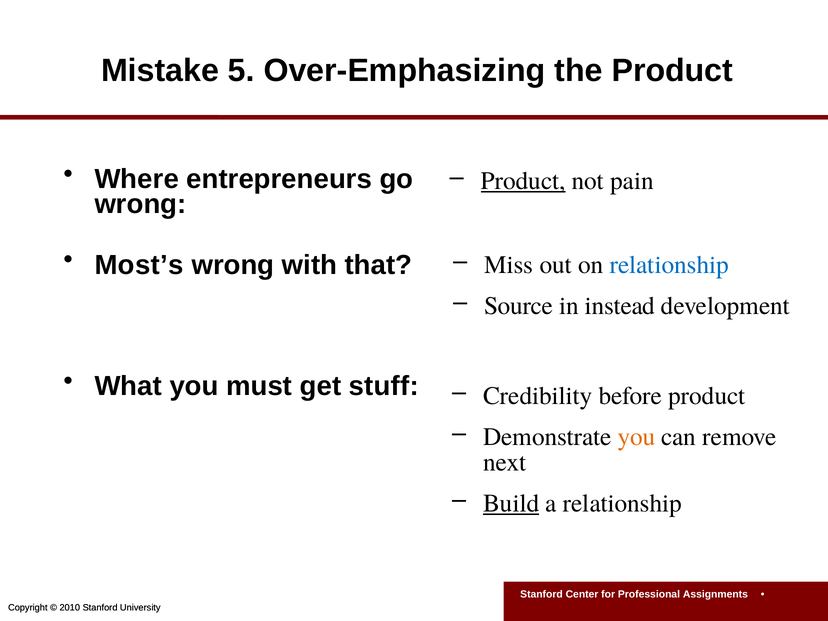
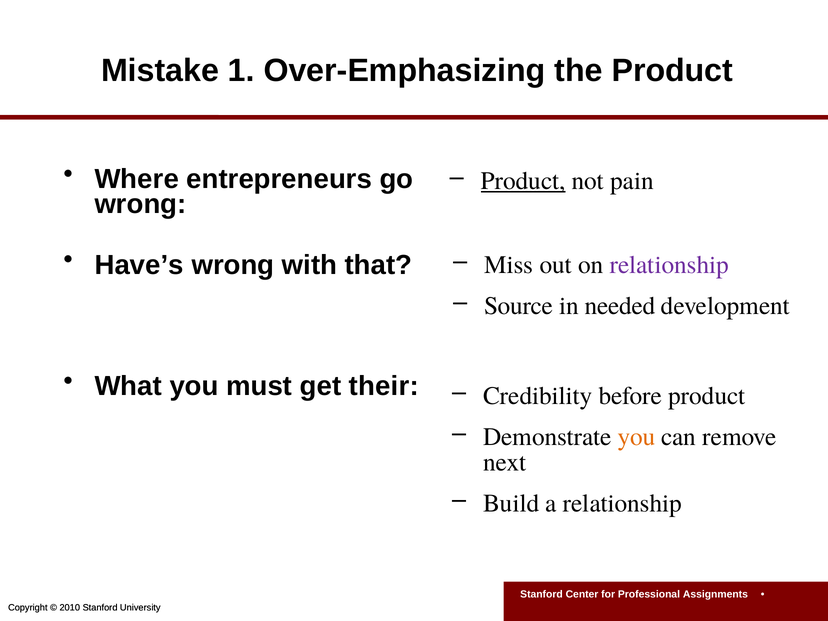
5: 5 -> 1 (241, 71)
Most’s: Most’s -> Have’s (139, 265)
relationship colour: blue -> purple (669, 265)
instead: instead -> needed (620, 306)
stuff: stuff -> their (384, 386)
Build underline: present -> none (511, 504)
